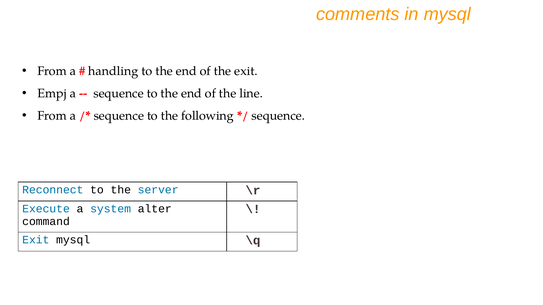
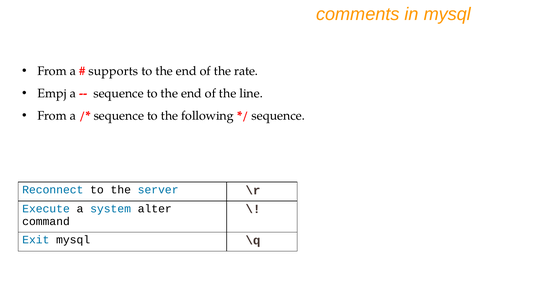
handling: handling -> supports (113, 71)
the exit: exit -> rate (246, 71)
